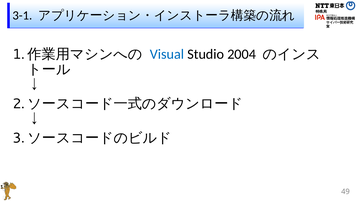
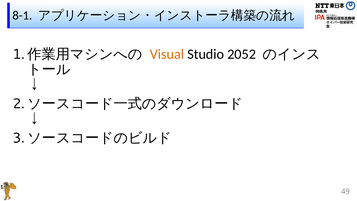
3-1: 3-1 -> 8-1 (22, 15)
Visual colour: blue -> orange (167, 54)
2004: 2004 -> 2052 (242, 54)
